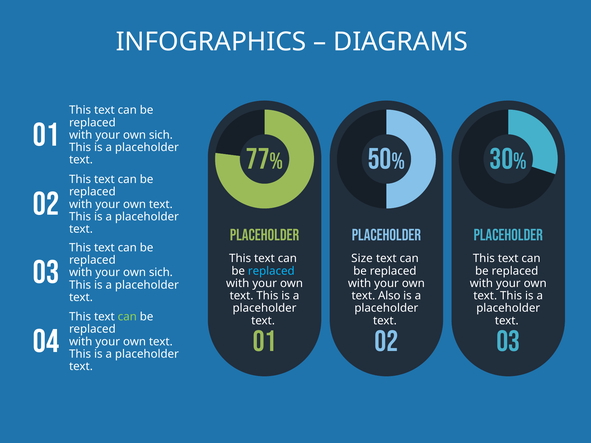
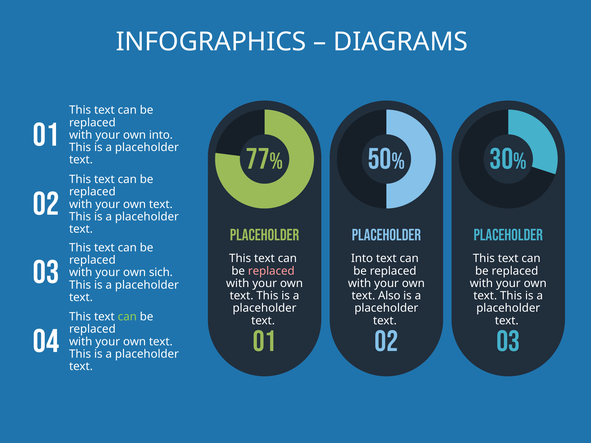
sich: sich -> into (161, 135)
Size: Size -> Into (362, 259)
replaced colour: light blue -> pink (271, 271)
